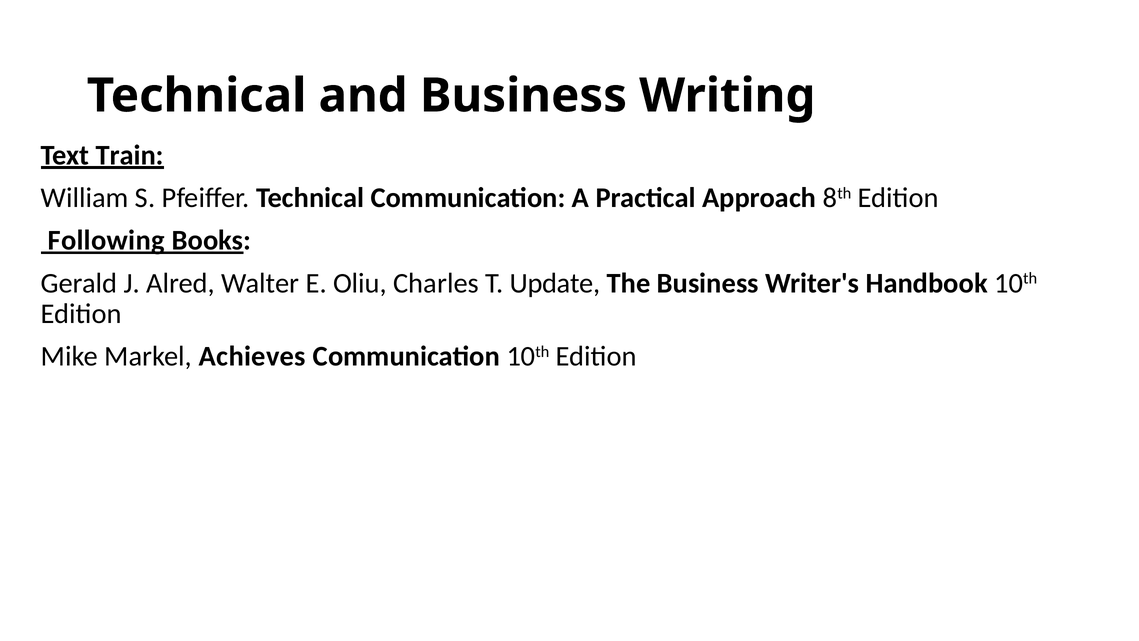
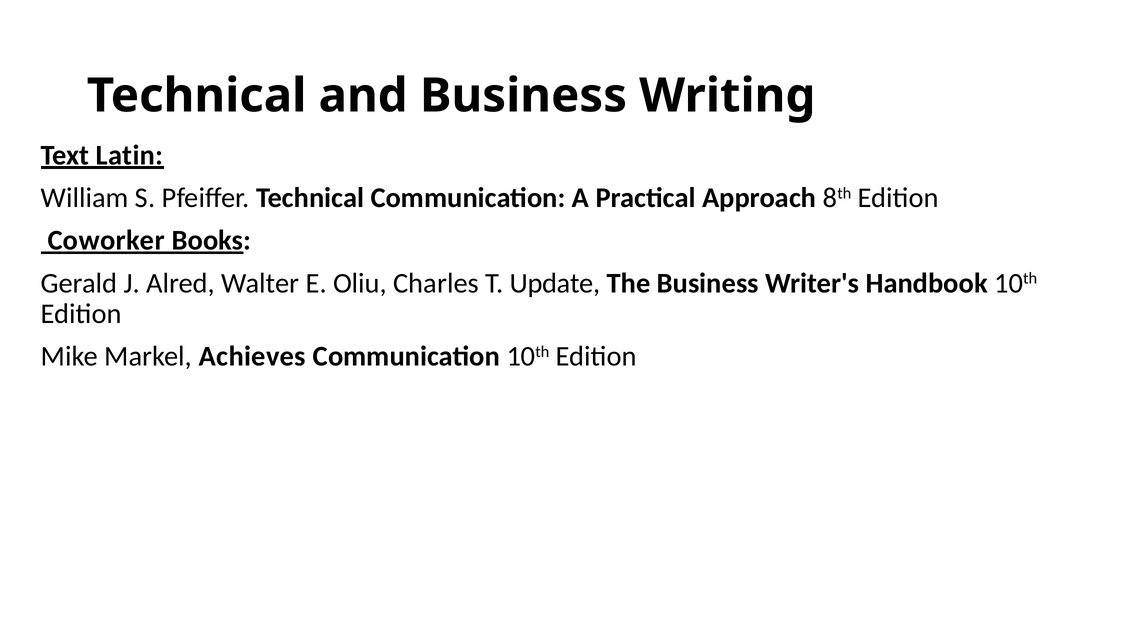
Train: Train -> Latin (130, 155)
Following: Following -> Coworker (106, 240)
